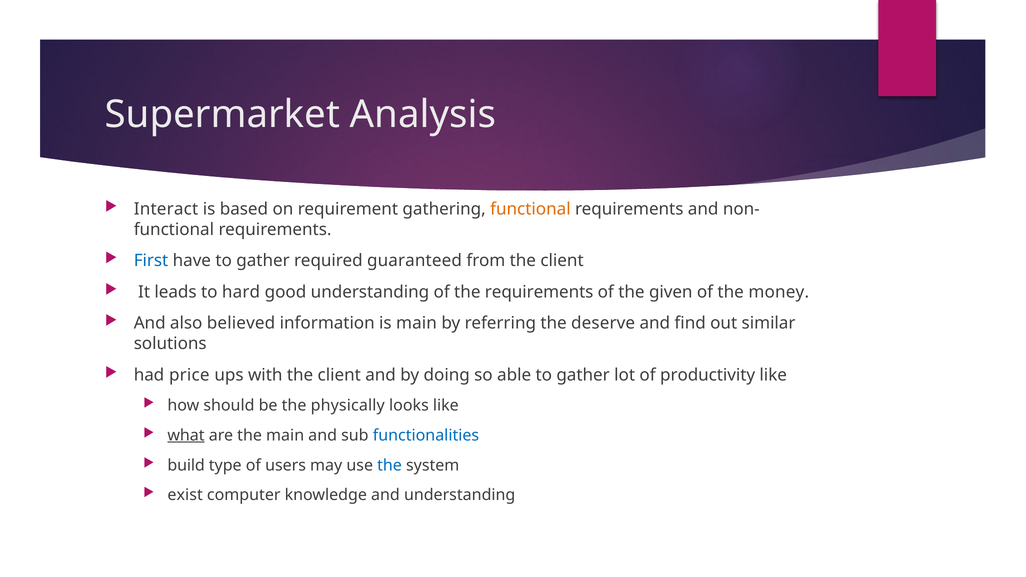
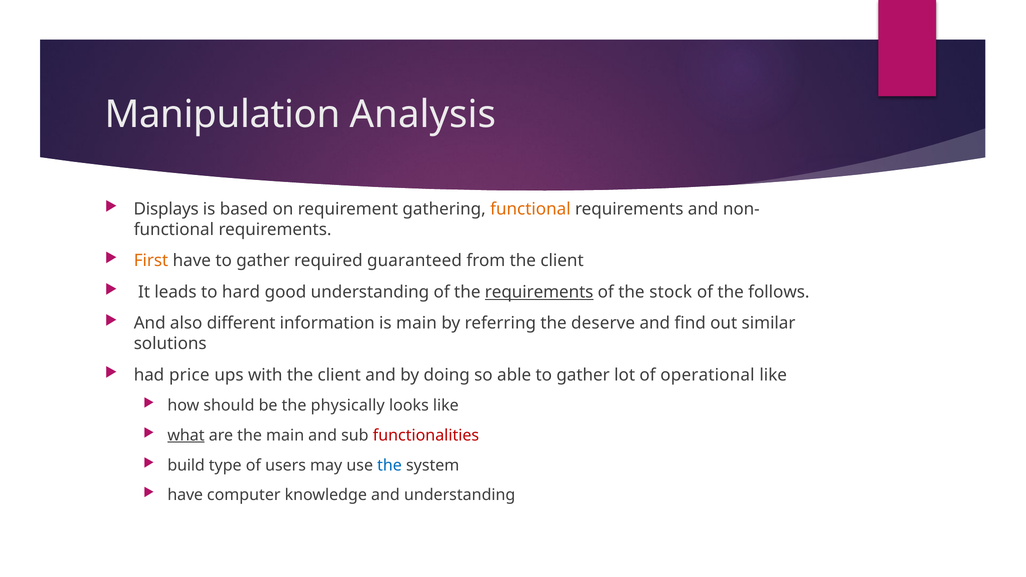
Supermarket: Supermarket -> Manipulation (223, 114)
Interact: Interact -> Displays (166, 209)
First colour: blue -> orange (151, 261)
requirements underline: none -> present (539, 292)
given: given -> stock (671, 292)
money: money -> follows (779, 292)
believed: believed -> different (241, 323)
productivity: productivity -> operational (707, 375)
functionalities colour: blue -> red (426, 435)
exist: exist -> have (185, 495)
